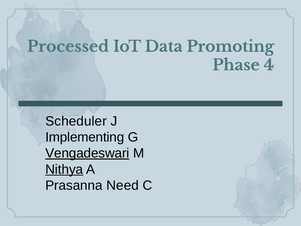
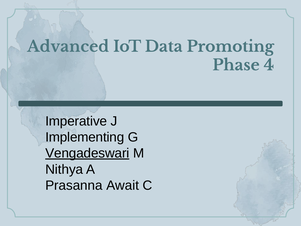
Processed: Processed -> Advanced (68, 47)
Scheduler: Scheduler -> Imperative (76, 121)
Nithya underline: present -> none (64, 169)
Need: Need -> Await (123, 185)
